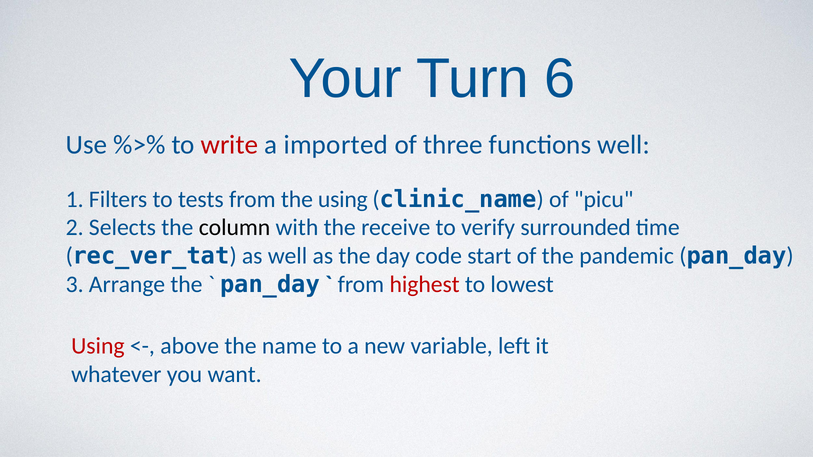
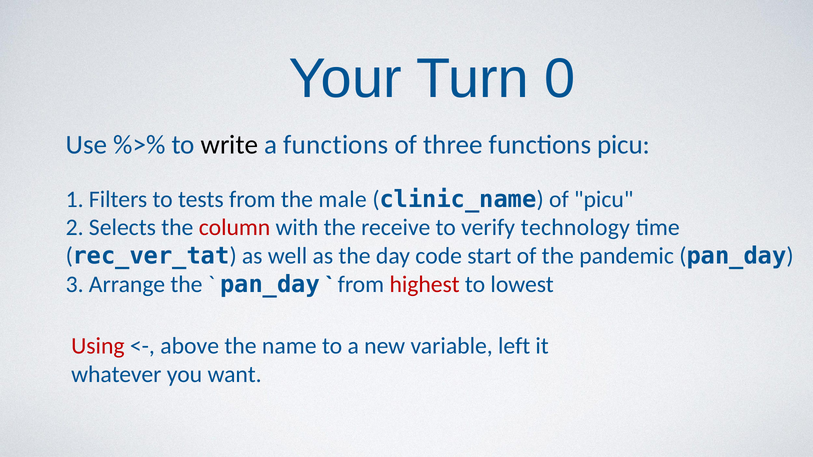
6: 6 -> 0 (560, 79)
write colour: red -> black (229, 145)
a imported: imported -> functions (336, 145)
functions well: well -> picu (624, 145)
the using: using -> male (343, 199)
column colour: black -> red (235, 228)
surrounded: surrounded -> technology (575, 228)
